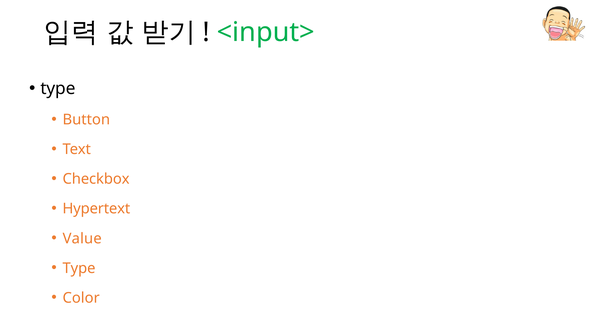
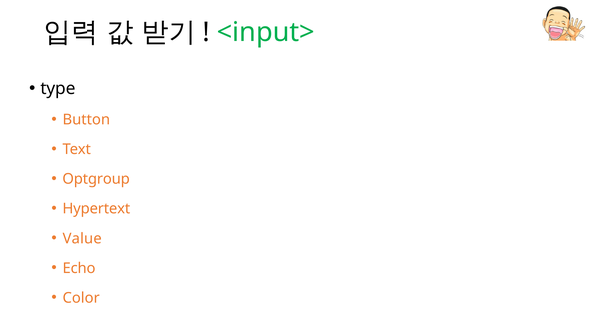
Checkbox: Checkbox -> Optgroup (96, 179)
Type: Type -> Echo (79, 268)
